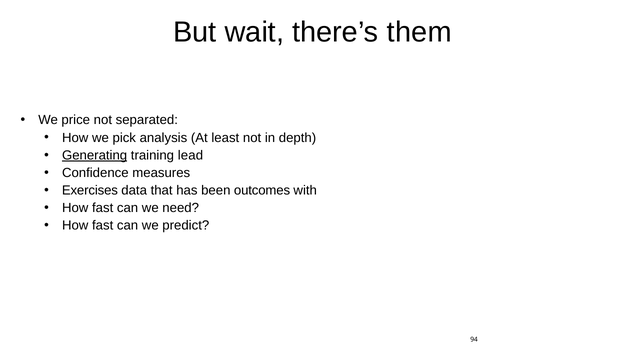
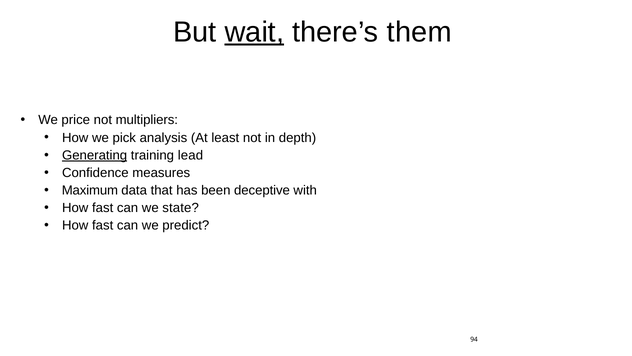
wait underline: none -> present (254, 32)
separated: separated -> multipliers (147, 120)
Exercises: Exercises -> Maximum (90, 190)
outcomes: outcomes -> deceptive (262, 190)
need: need -> state (181, 207)
